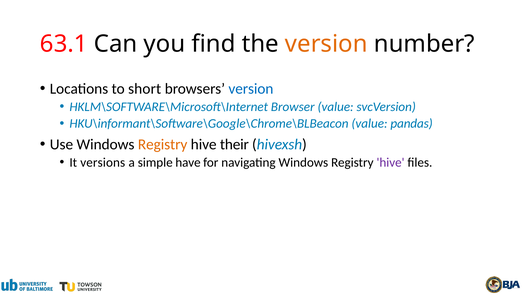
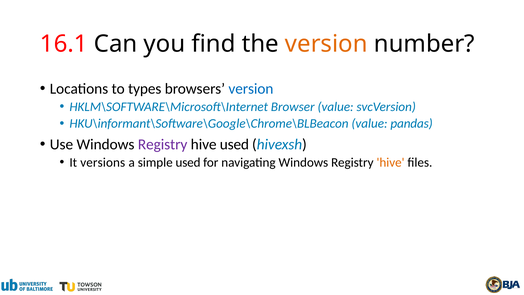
63.1: 63.1 -> 16.1 (64, 44)
short: short -> types (145, 89)
Registry colour: orange -> purple (163, 144)
hive their: their -> used (234, 144)
simple have: have -> used (188, 162)
hive colour: purple -> orange (391, 162)
